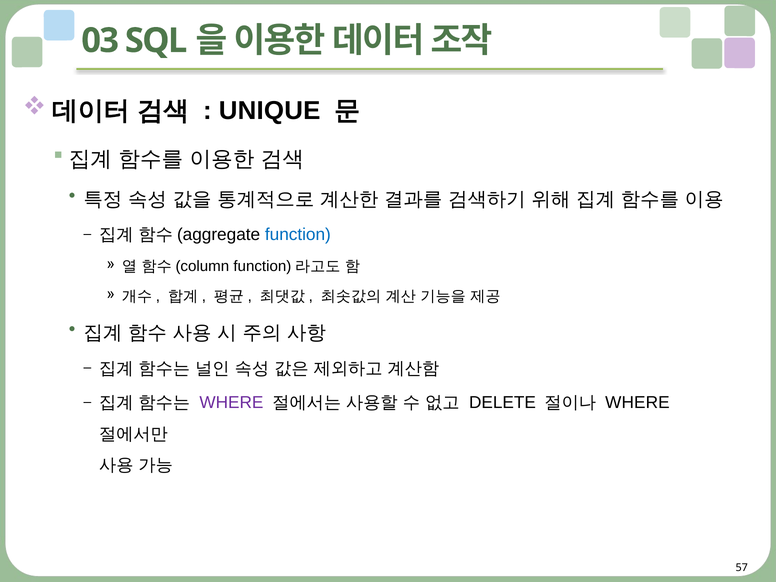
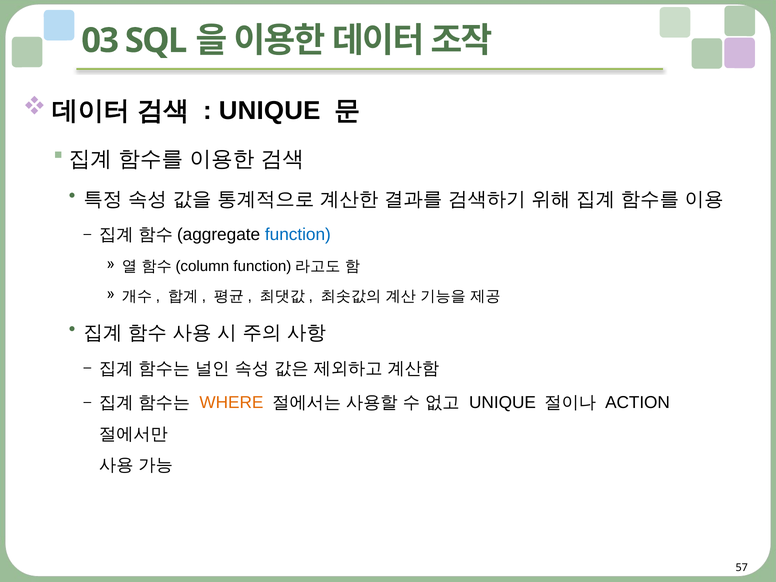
WHERE colour: purple -> orange (231, 403)
DELETE: DELETE -> UNIQUE (502, 403)
WHERE: WHERE -> ACTION (638, 403)
